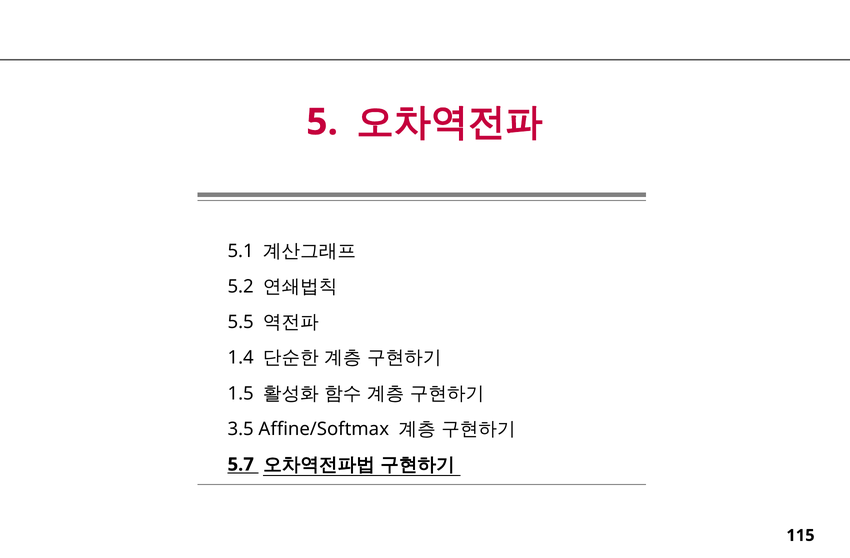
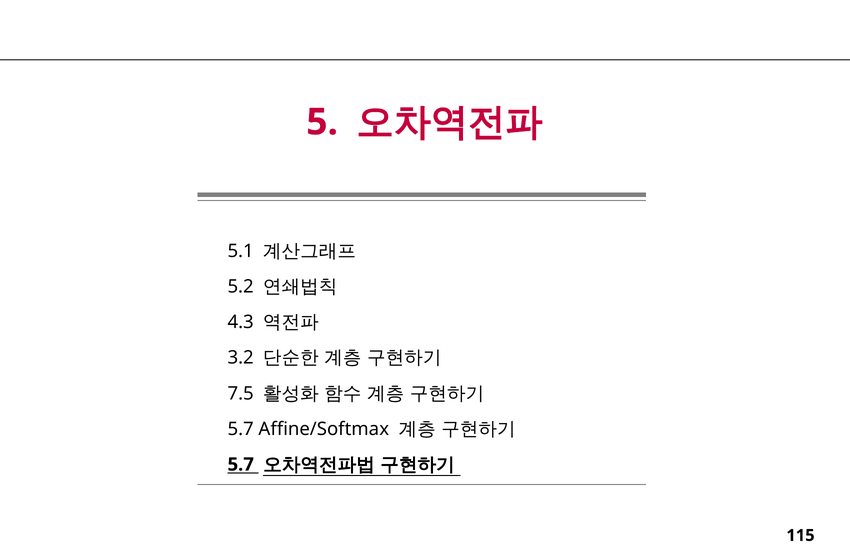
5.5: 5.5 -> 4.3 (241, 322)
1.4: 1.4 -> 3.2 (241, 358)
1.5: 1.5 -> 7.5 (241, 394)
3.5: 3.5 -> 5.7 (241, 429)
